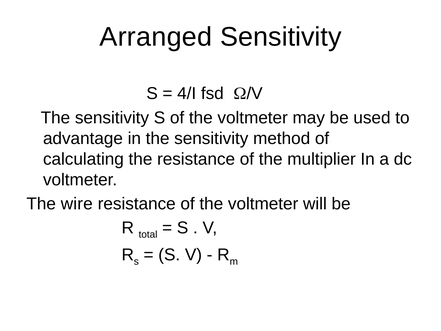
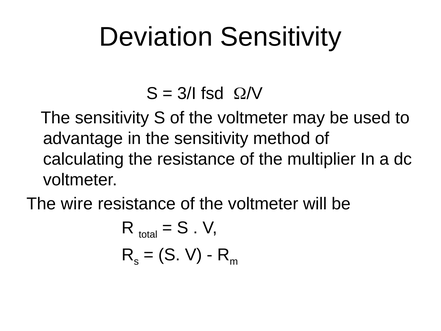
Arranged: Arranged -> Deviation (156, 37)
4/I: 4/I -> 3/I (187, 93)
